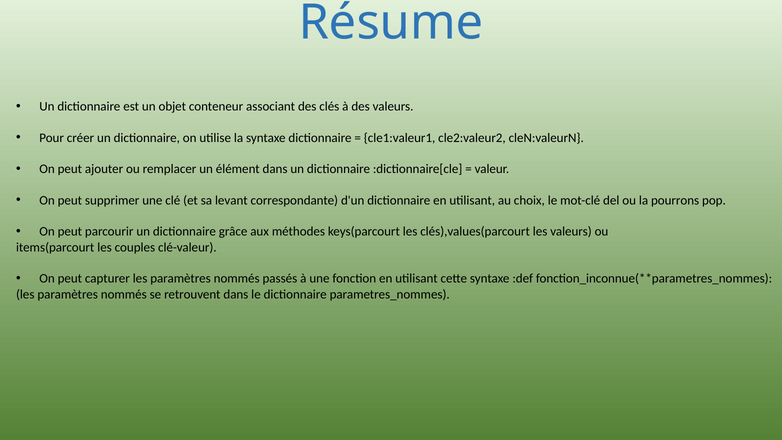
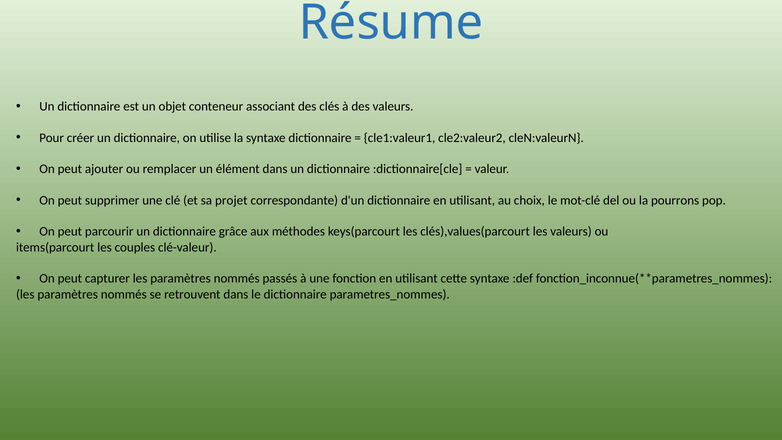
levant: levant -> projet (231, 200)
